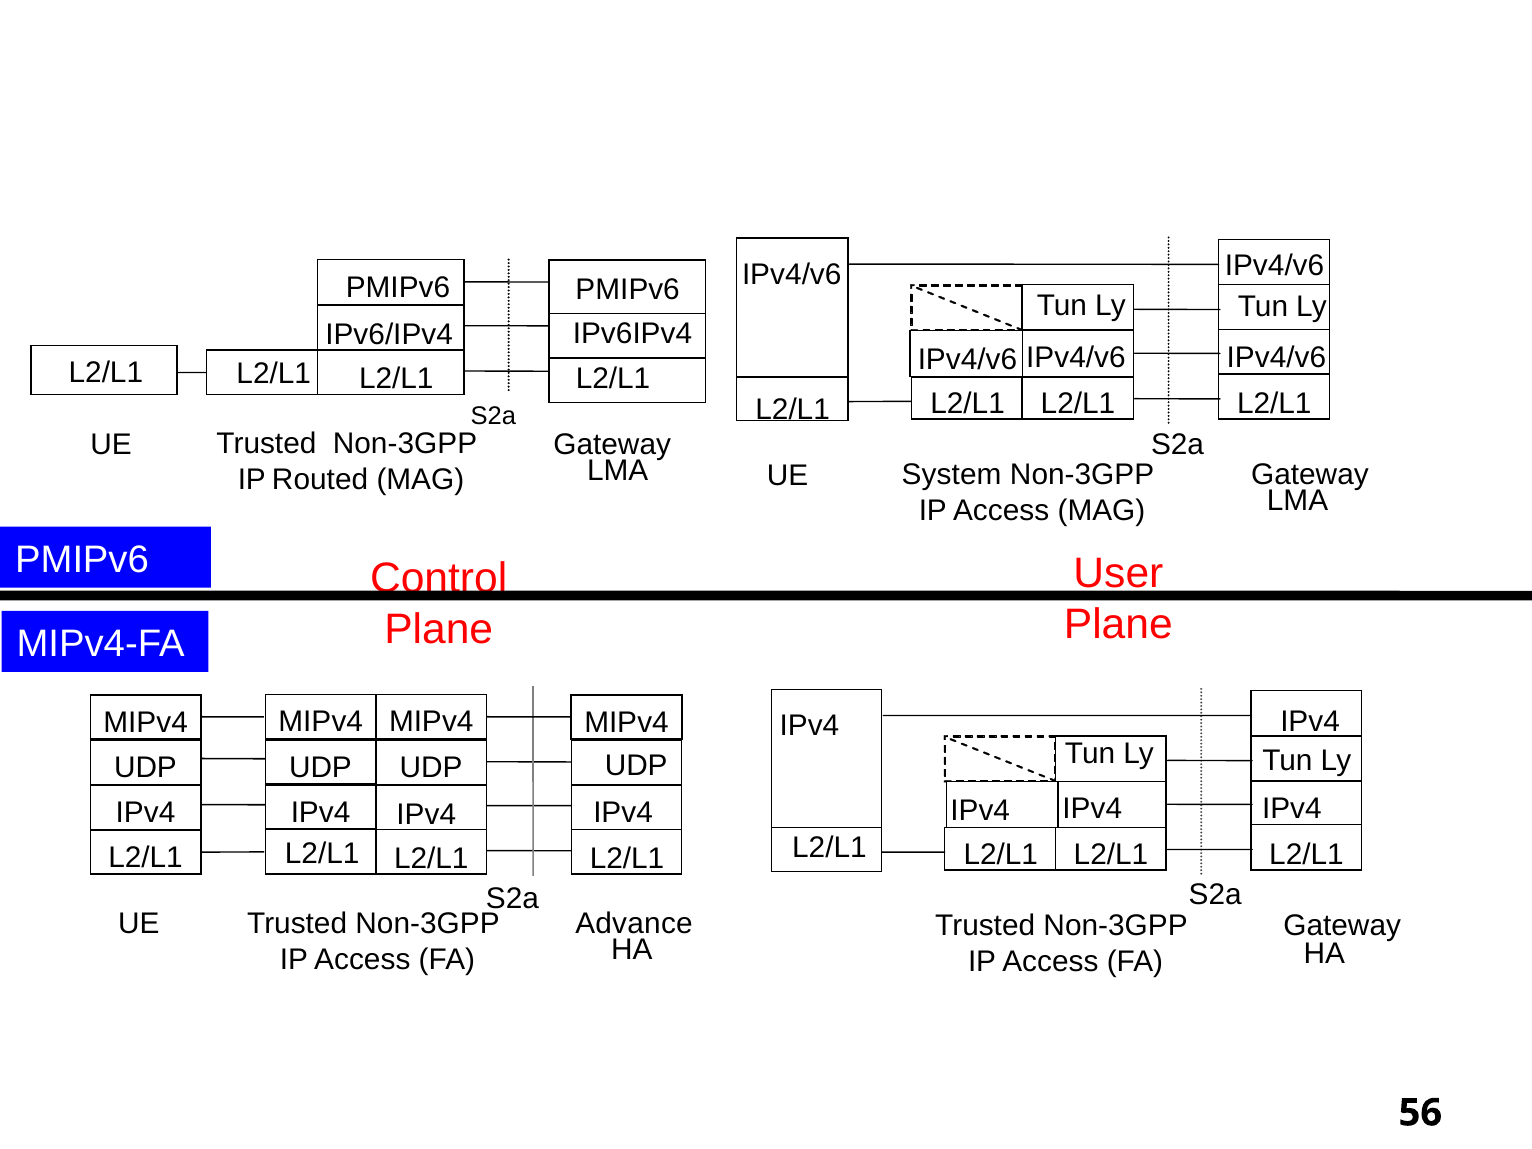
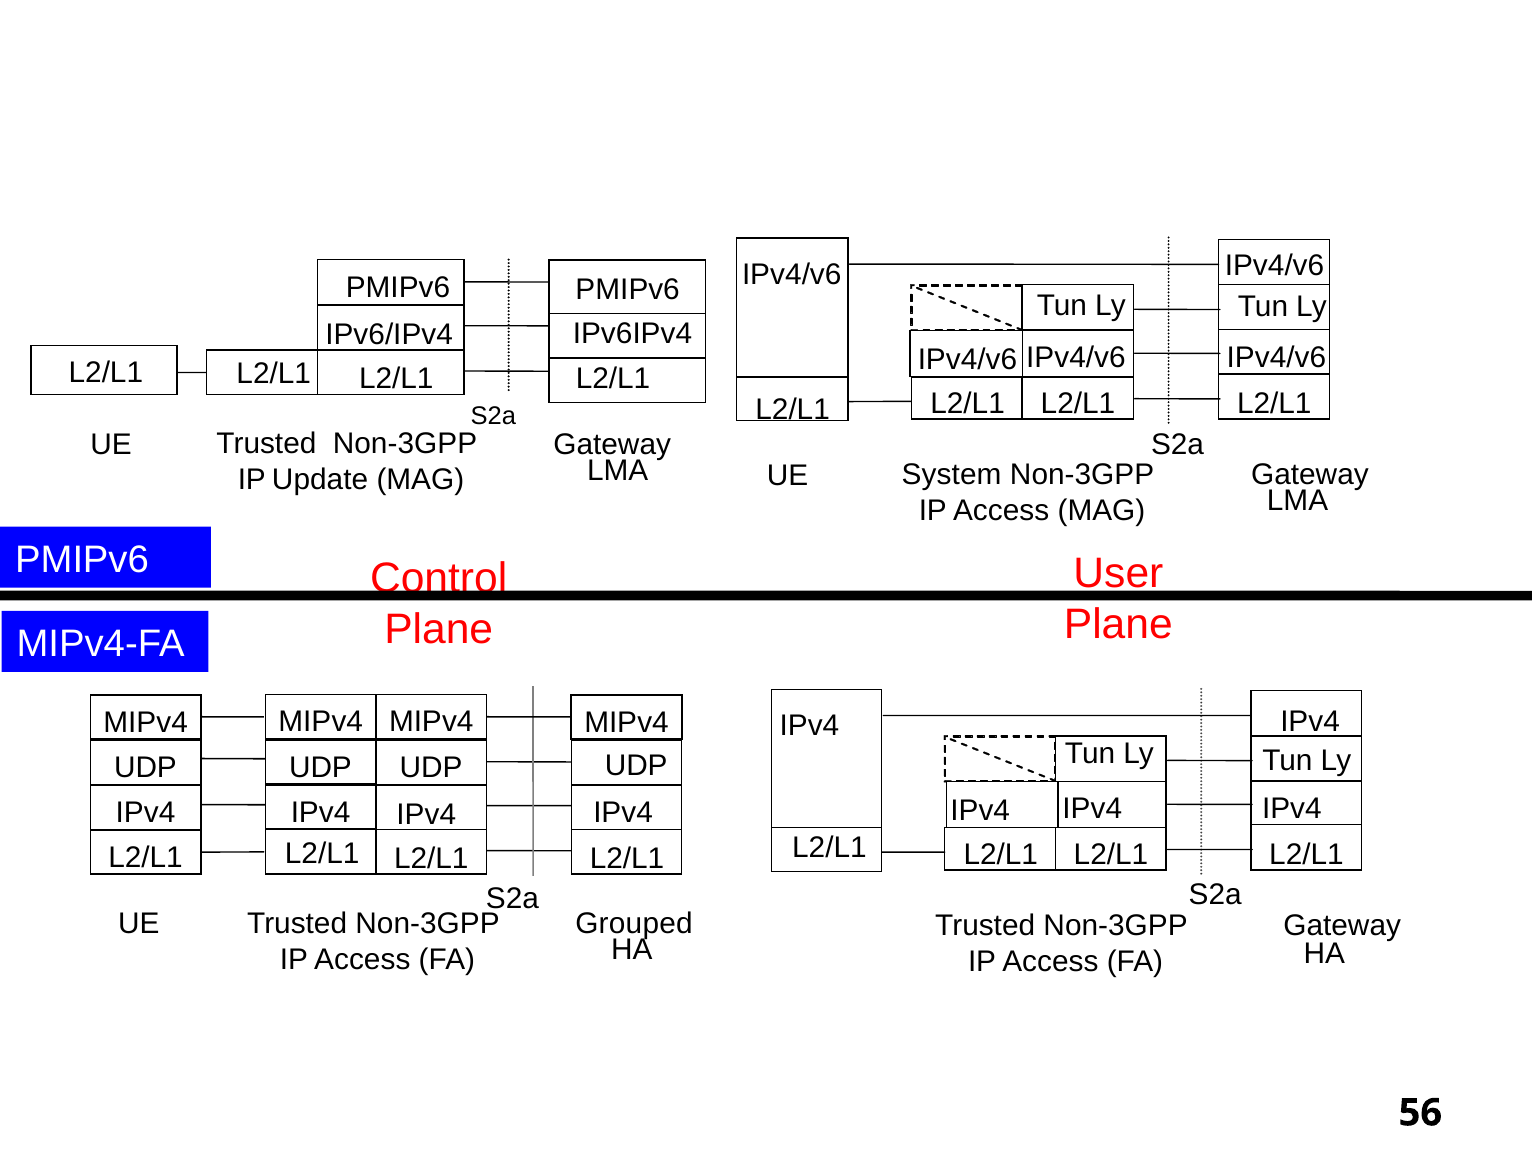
Routed: Routed -> Update (320, 480)
Advance: Advance -> Grouped (634, 924)
